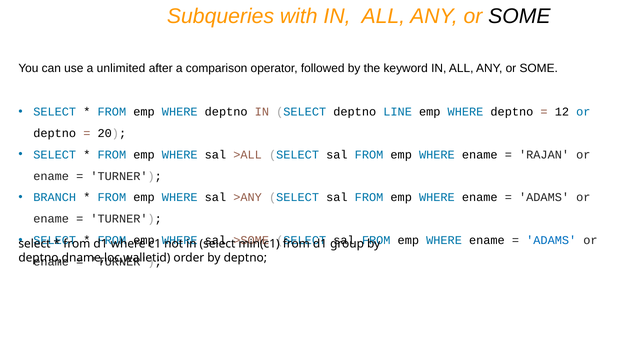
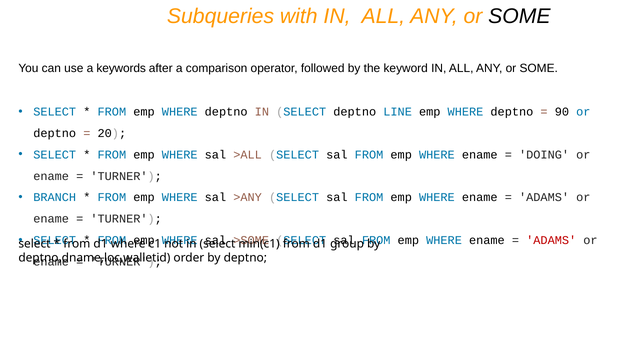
unlimited: unlimited -> keywords (121, 68)
12: 12 -> 90 (562, 112)
RAJAN: RAJAN -> DOING (544, 155)
ADAMS colour: blue -> red (551, 240)
